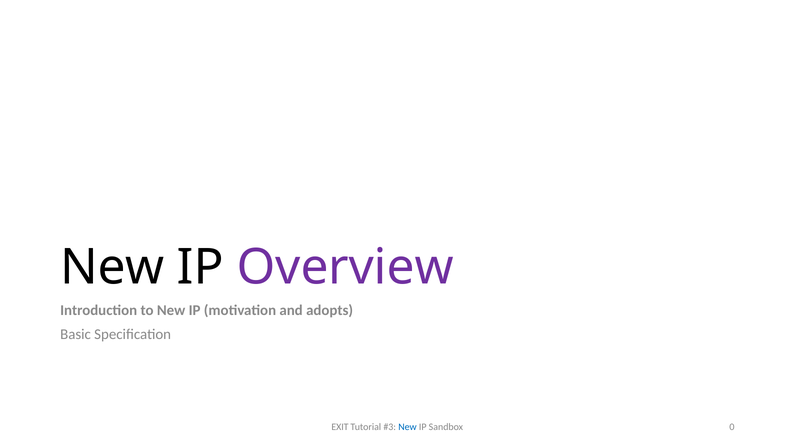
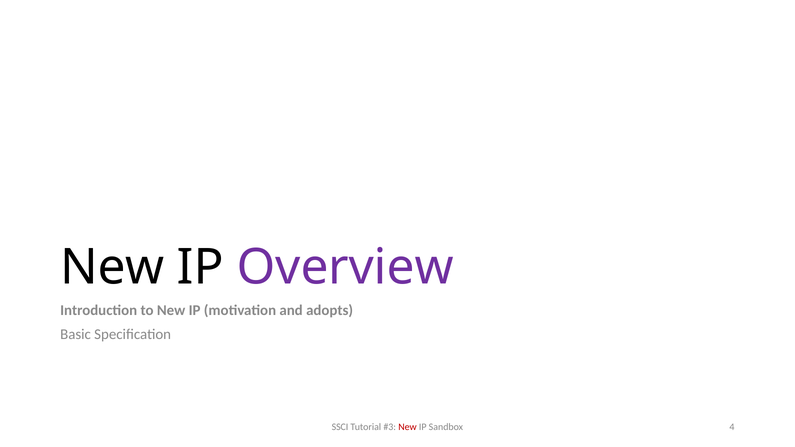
EXIT: EXIT -> SSCI (340, 427)
New colour: blue -> red (407, 427)
0: 0 -> 4 (732, 427)
